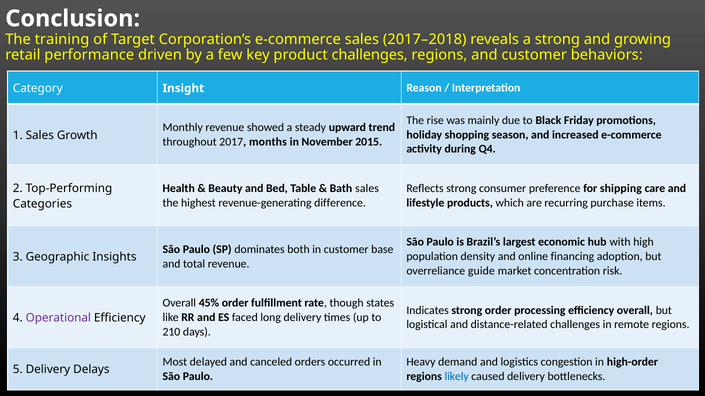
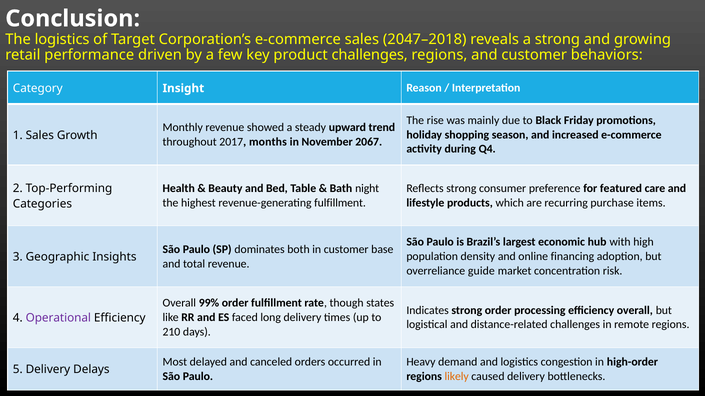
The training: training -> logistics (62, 39)
2017–2018: 2017–2018 -> 2047–2018 (425, 39)
2015: 2015 -> 2067 (369, 142)
Bath sales: sales -> night (367, 189)
shipping: shipping -> featured (621, 189)
revenue-generating difference: difference -> fulfillment (340, 203)
45%: 45% -> 99% (209, 303)
likely colour: blue -> orange (457, 377)
